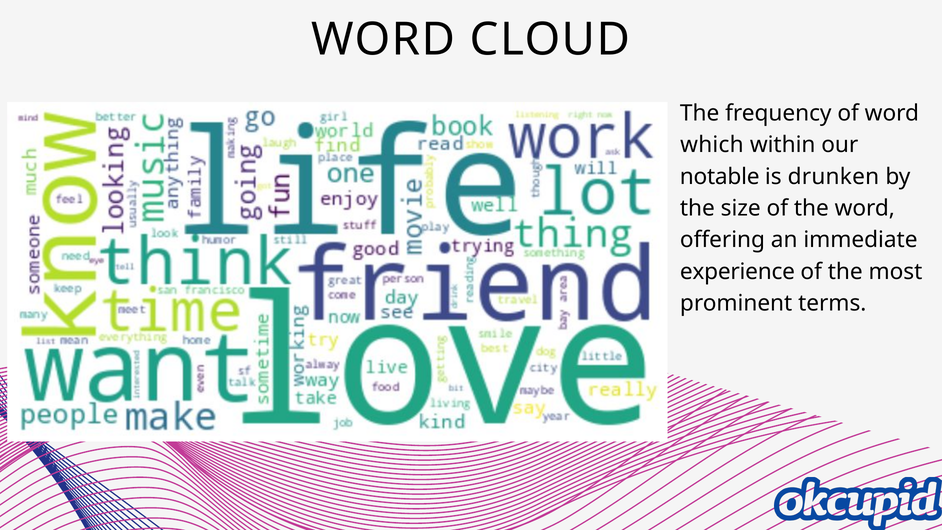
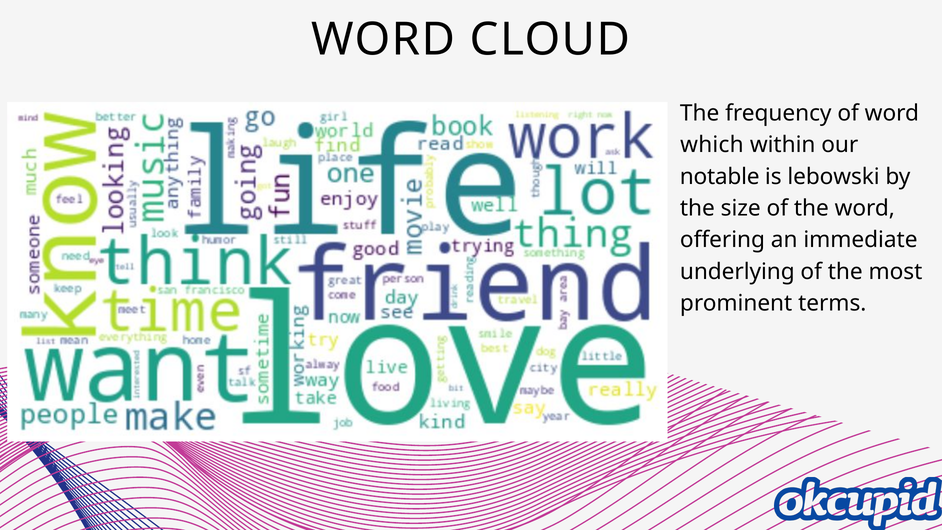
drunken: drunken -> lebowski (834, 177)
experience: experience -> underlying (737, 272)
